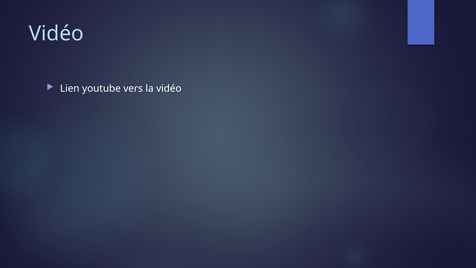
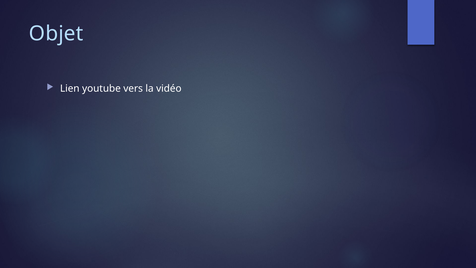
Vidéo: Vidéo -> Objet (56, 33)
